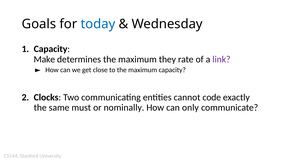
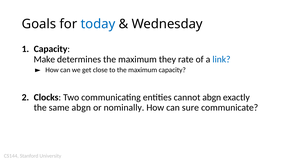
link colour: purple -> blue (221, 59)
cannot code: code -> abgn (212, 97)
same must: must -> abgn (81, 107)
only: only -> sure (190, 107)
